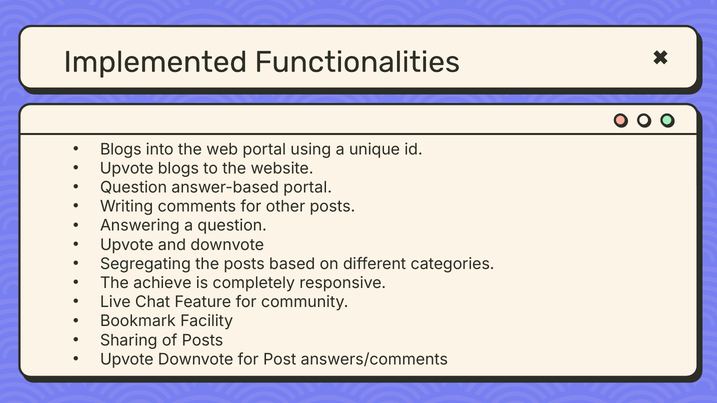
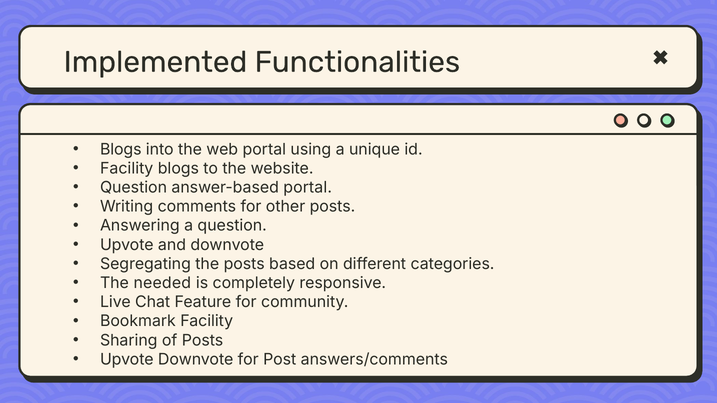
Upvote: Upvote -> Facility (127, 169)
achieve: achieve -> needed (162, 283)
